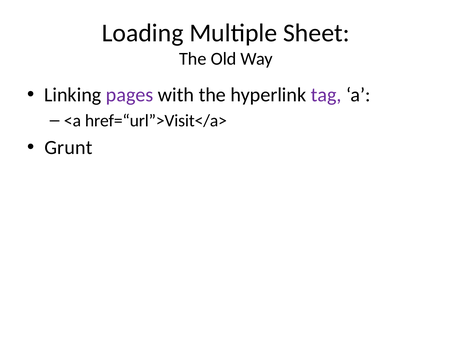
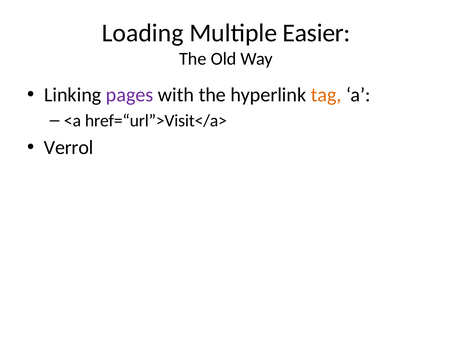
Sheet: Sheet -> Easier (317, 33)
tag colour: purple -> orange (326, 95)
Grunt: Grunt -> Verrol (69, 148)
